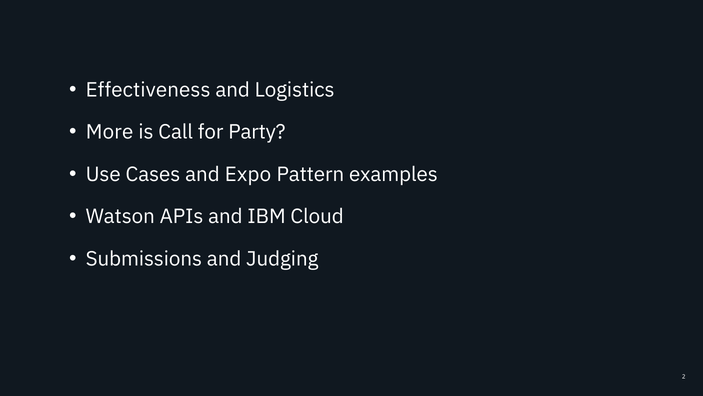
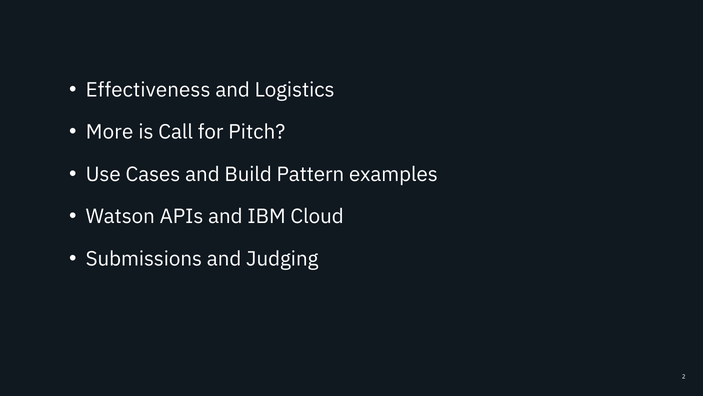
Party: Party -> Pitch (257, 132)
Expo: Expo -> Build (248, 174)
